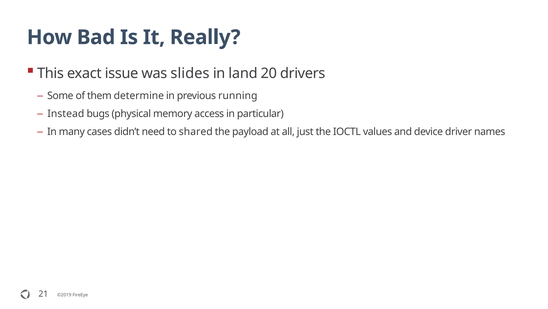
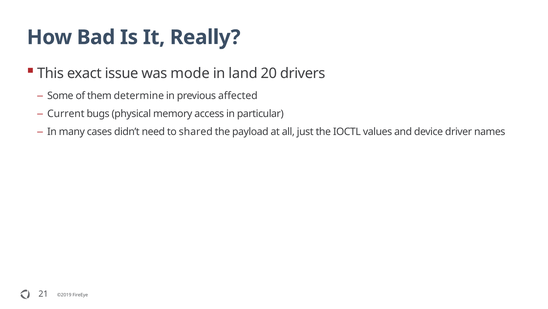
slides: slides -> mode (190, 73)
running: running -> affected (238, 96)
Instead: Instead -> Current (66, 114)
